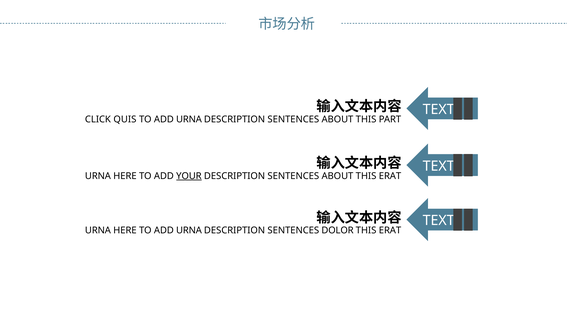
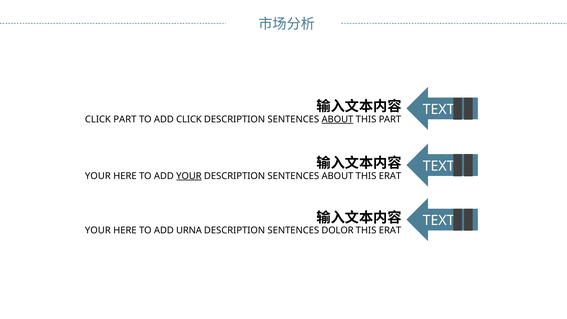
CLICK QUIS: QUIS -> PART (125, 119)
URNA: URNA -> CLICK (189, 119)
ABOUT underline: none -> present (337, 119)
URNA: URNA -> YOUR (98, 176)
URNA: URNA -> YOUR (98, 230)
